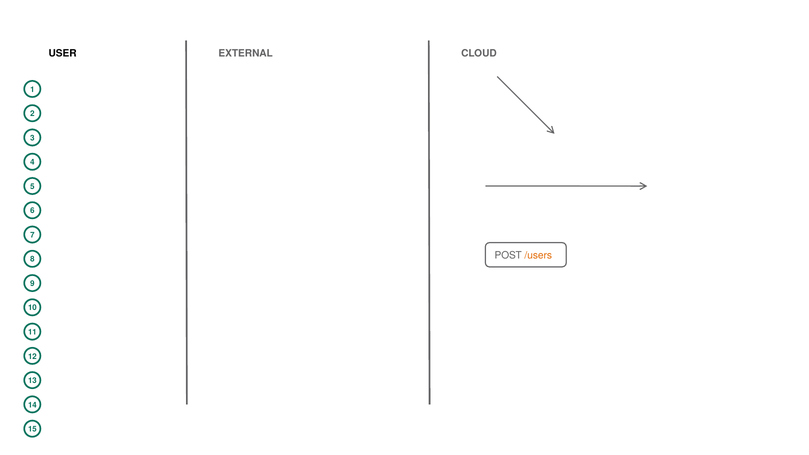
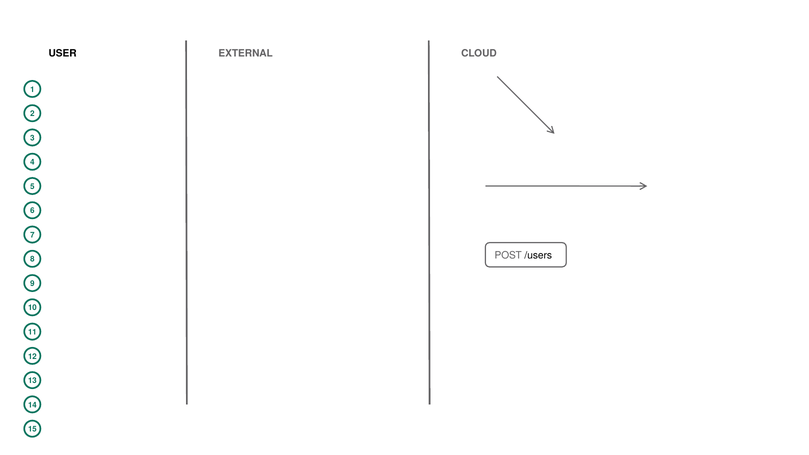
/users colour: orange -> black (538, 255)
